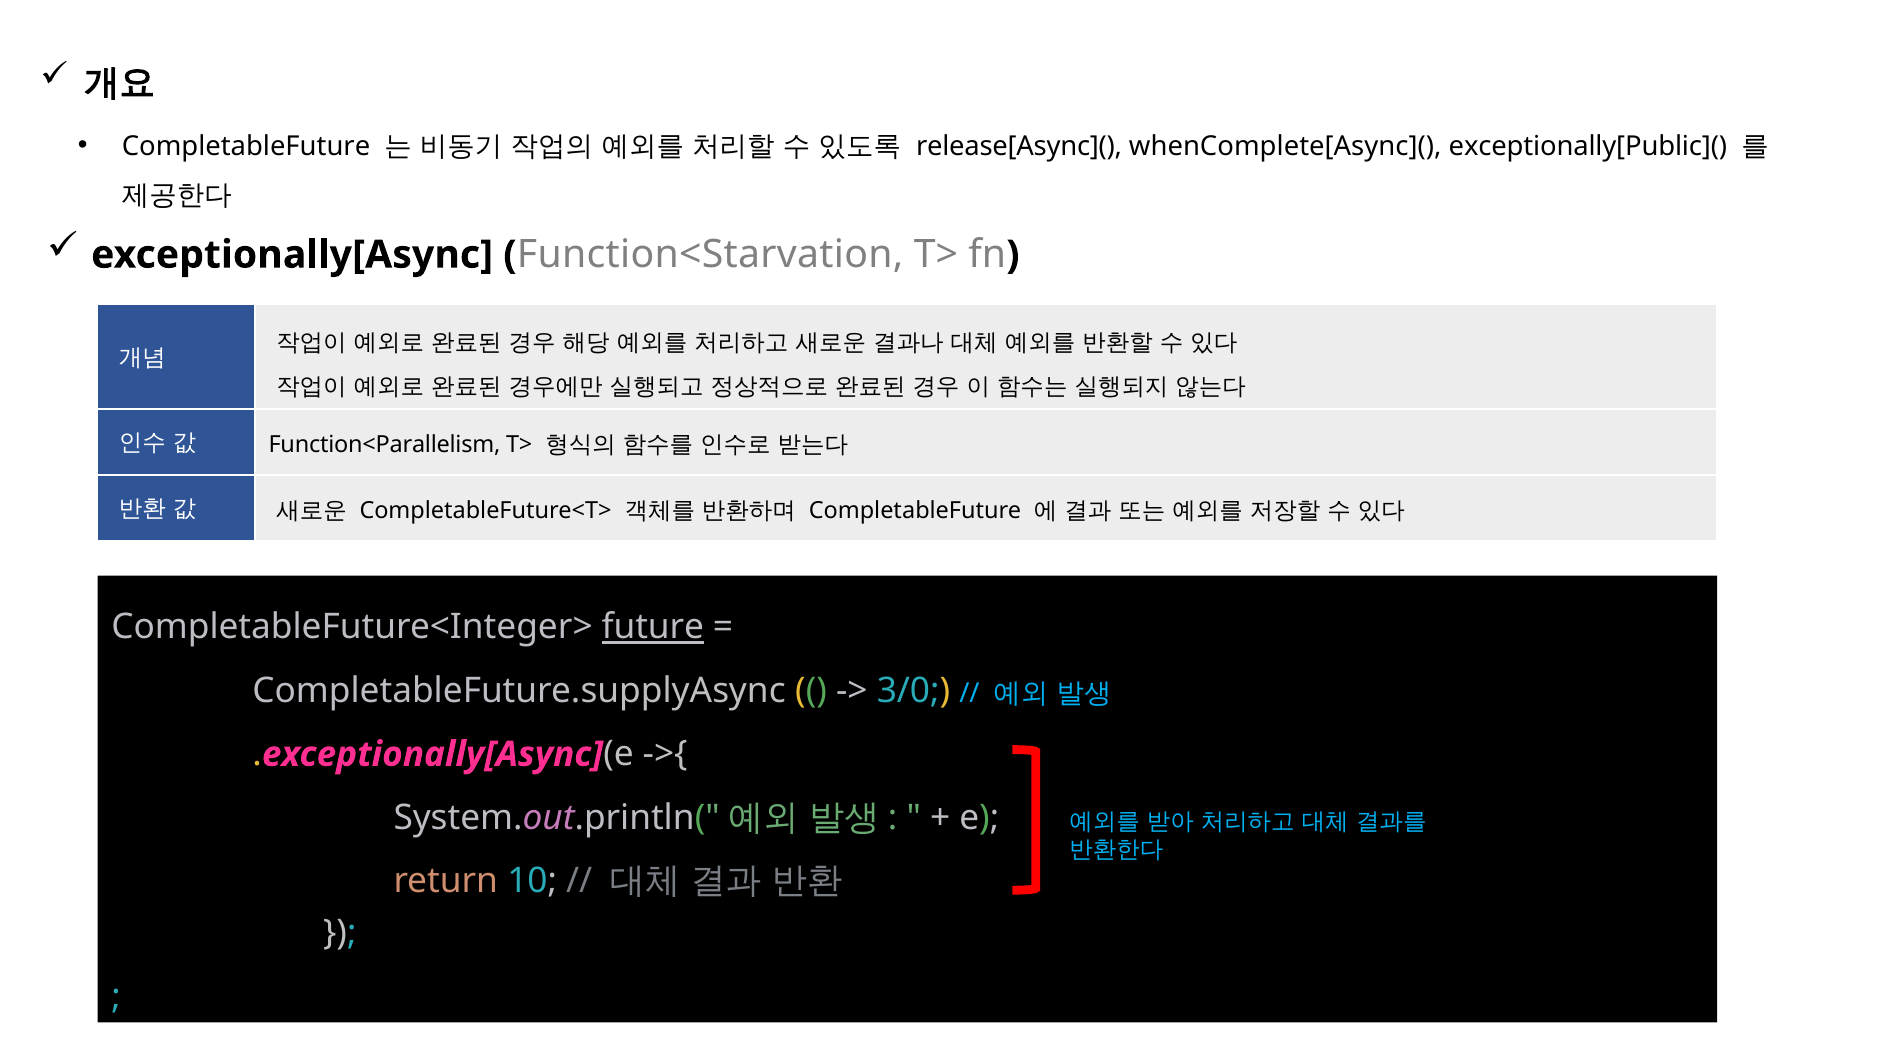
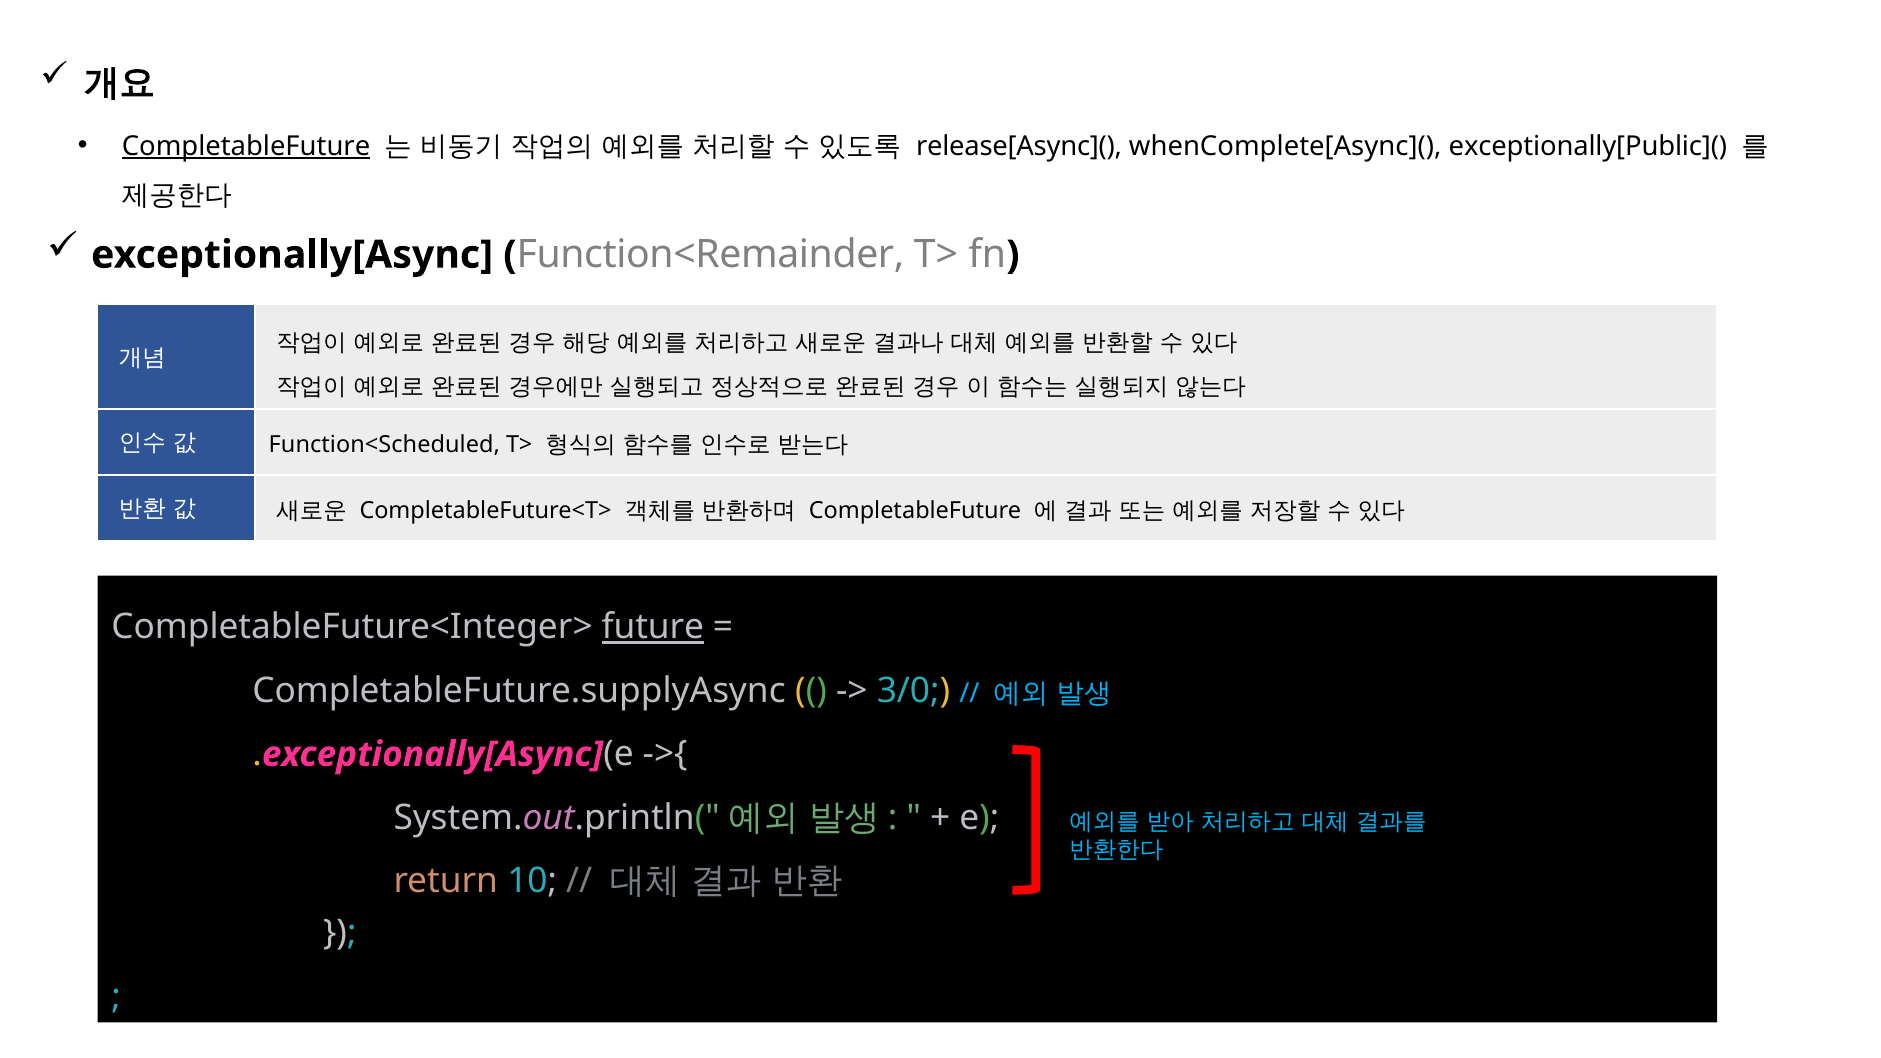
CompletableFuture underline: none -> present (246, 146)
Function<Starvation: Function<Starvation -> Function<Remainder (710, 255)
Function<Parallelism: Function<Parallelism -> Function<Scheduled (384, 444)
